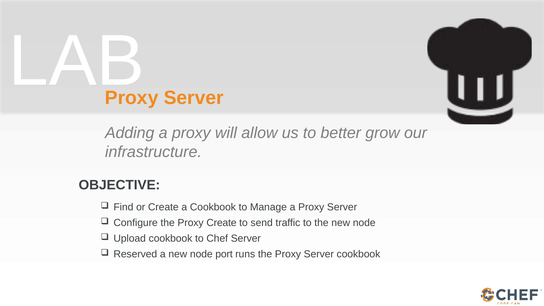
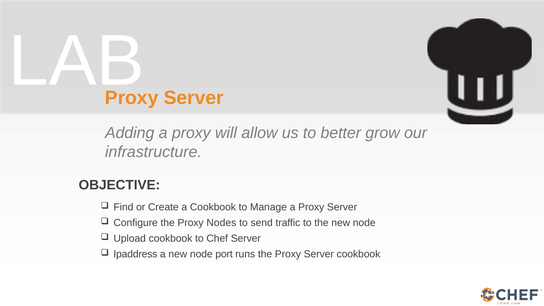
Proxy Create: Create -> Nodes (221, 223)
Reserved: Reserved -> Ipaddress (135, 254)
